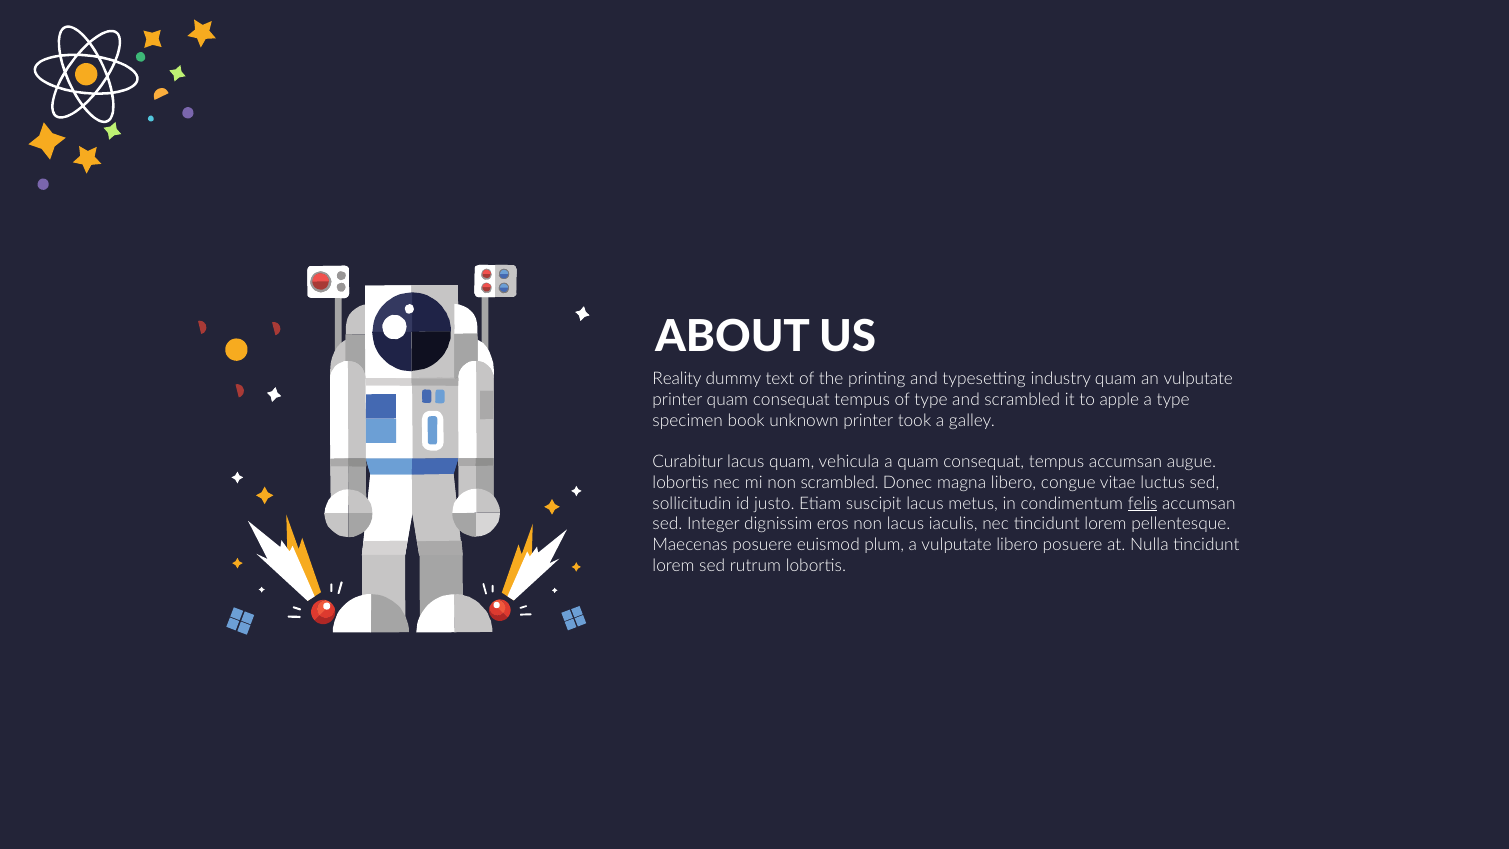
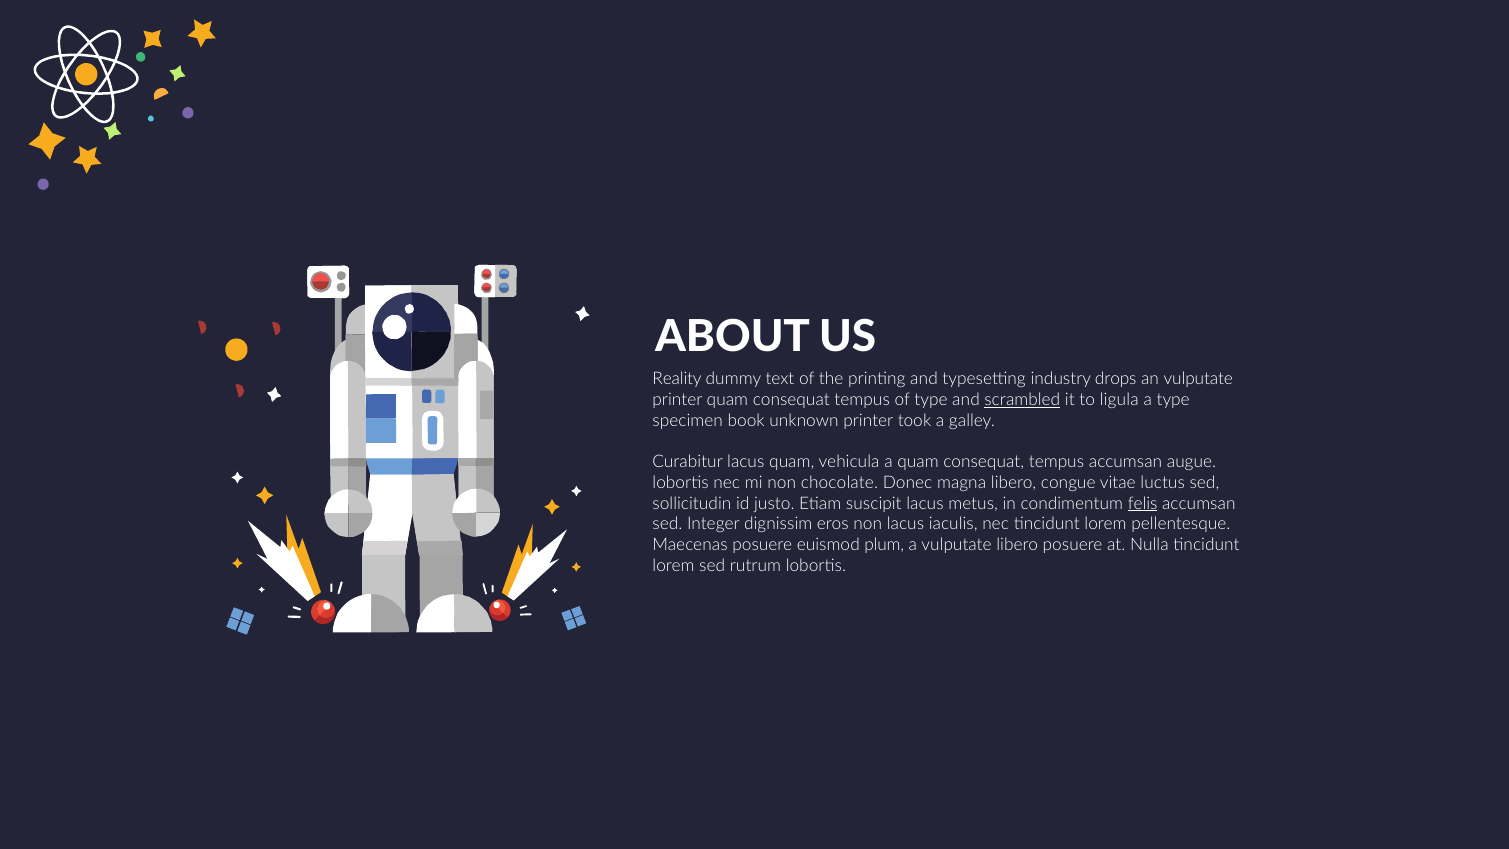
industry quam: quam -> drops (1116, 379)
scrambled underline: none -> present (1022, 400)
apple: apple -> ligula (1119, 400)
non scrambled: scrambled -> chocolate (839, 483)
